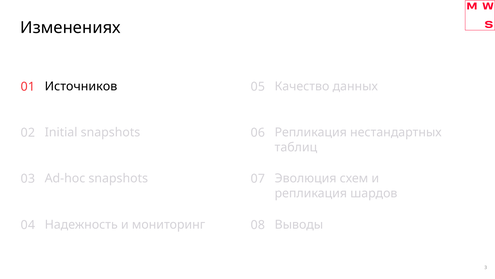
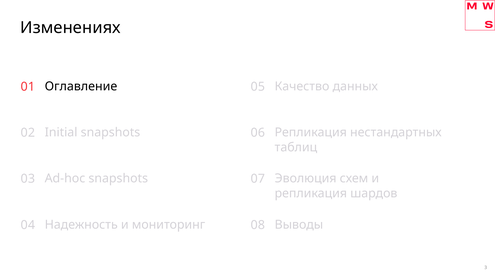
Источников: Источников -> Оглавление (81, 86)
